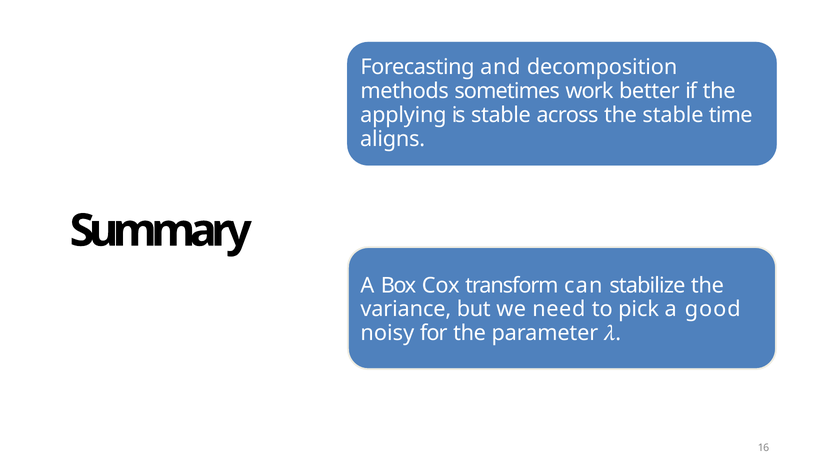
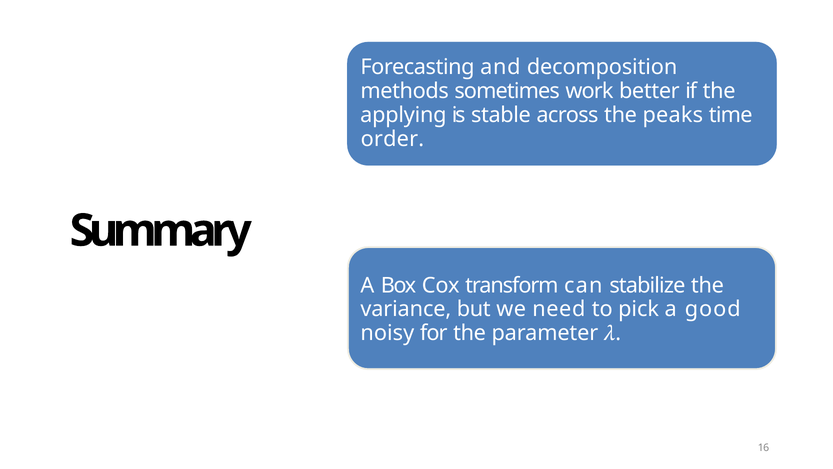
the stable: stable -> peaks (673, 115)
aligns: aligns -> order (392, 139)
